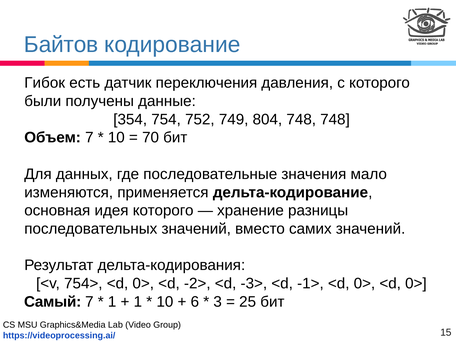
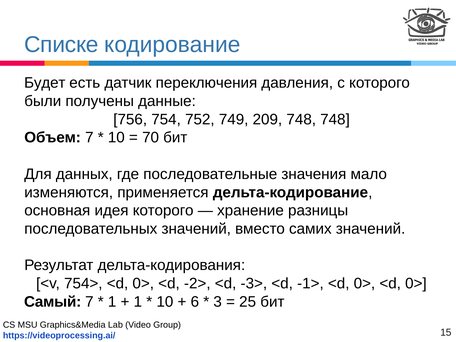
Байтов: Байтов -> Списке (61, 45)
Гибок: Гибок -> Будет (45, 83)
354: 354 -> 756 (130, 119)
804: 804 -> 209 (267, 119)
